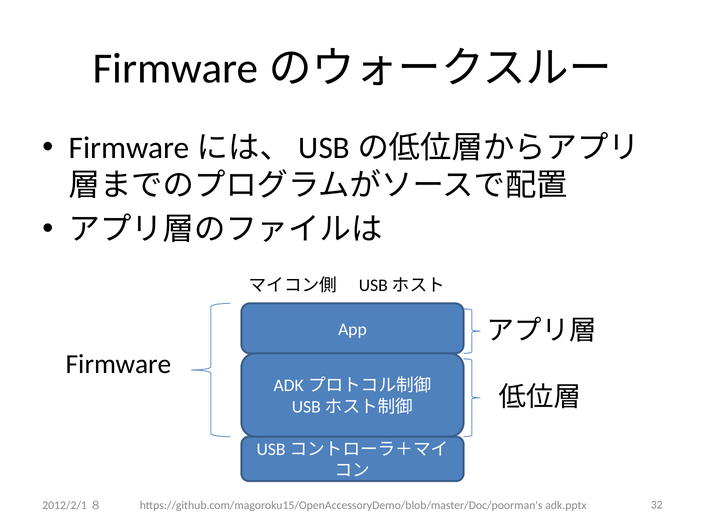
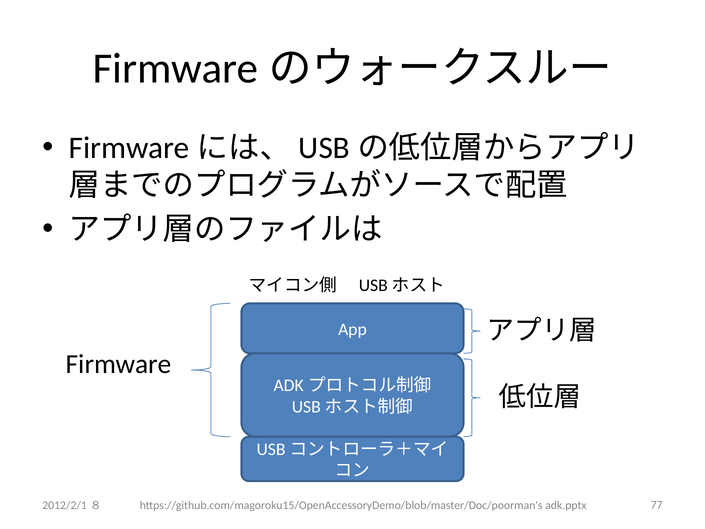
32: 32 -> 77 (657, 505)
